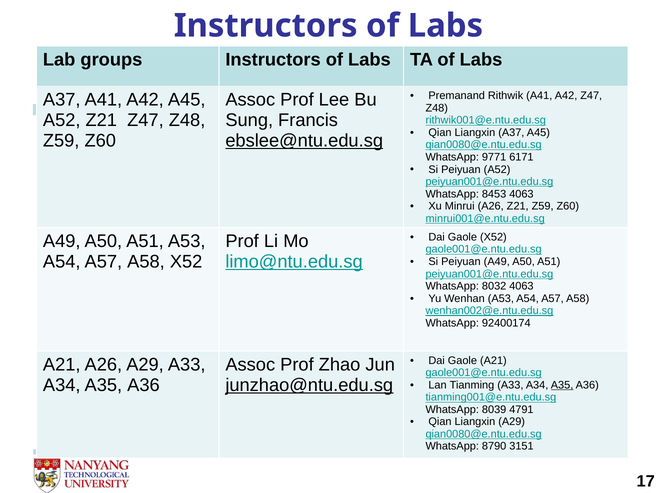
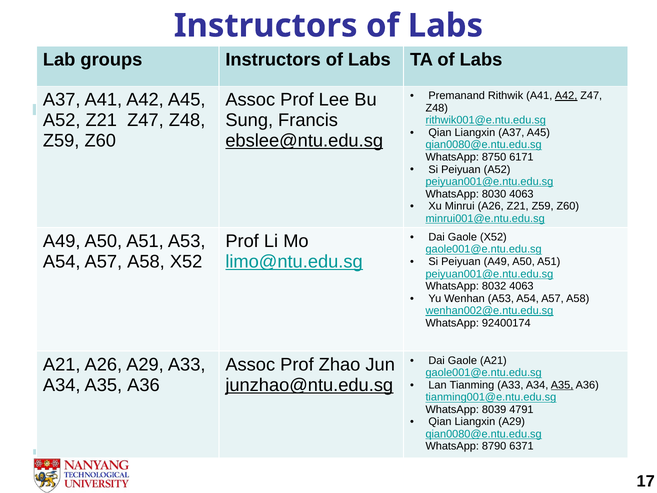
A42 underline: none -> present (566, 96)
9771: 9771 -> 8750 (494, 157)
8453: 8453 -> 8030 (494, 194)
3151: 3151 -> 6371 (521, 446)
